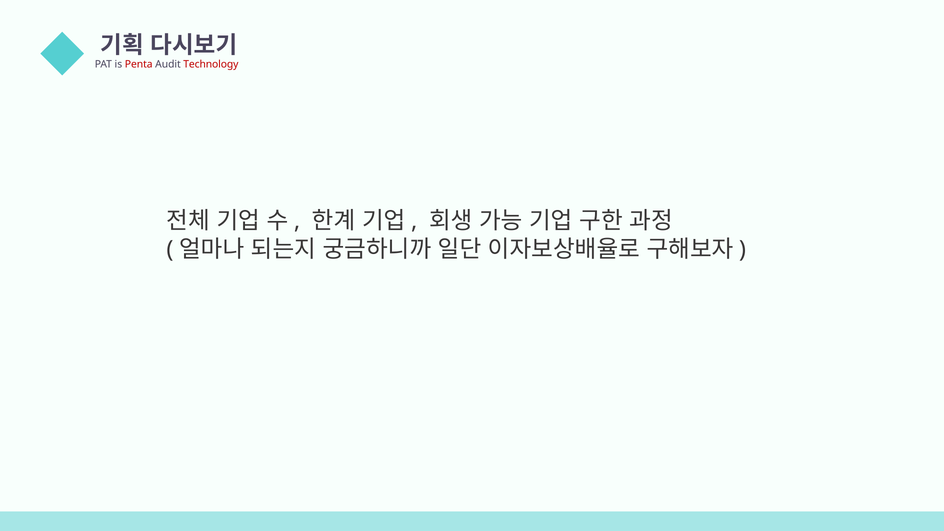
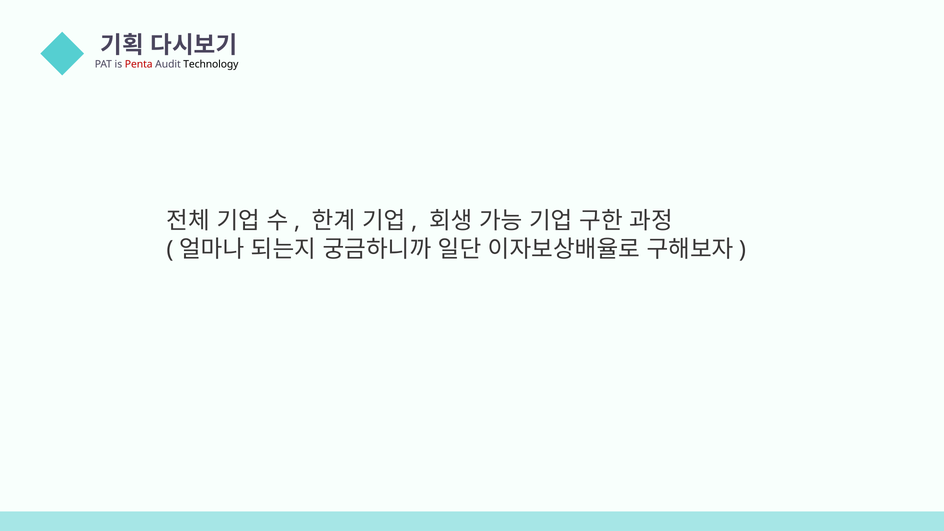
Technology colour: red -> black (211, 65)
